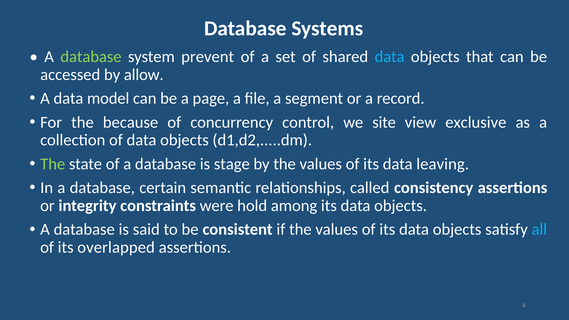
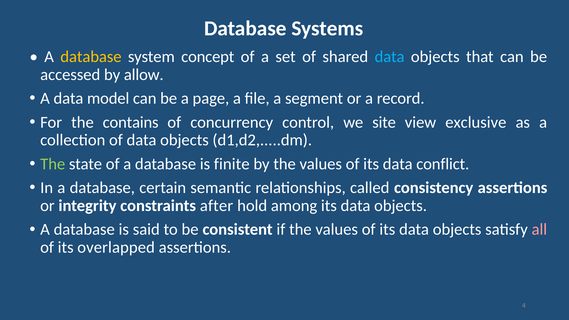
database colour: light green -> yellow (91, 57)
prevent: prevent -> concept (208, 57)
because: because -> contains (131, 122)
stage: stage -> finite (232, 164)
leaving: leaving -> conflict (443, 164)
were: were -> after (217, 206)
all colour: light blue -> pink (539, 230)
